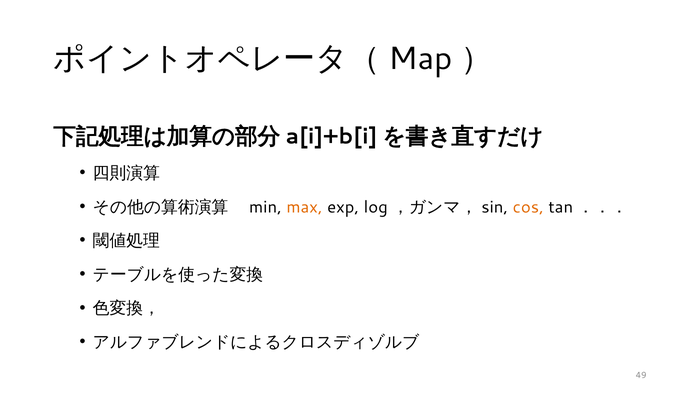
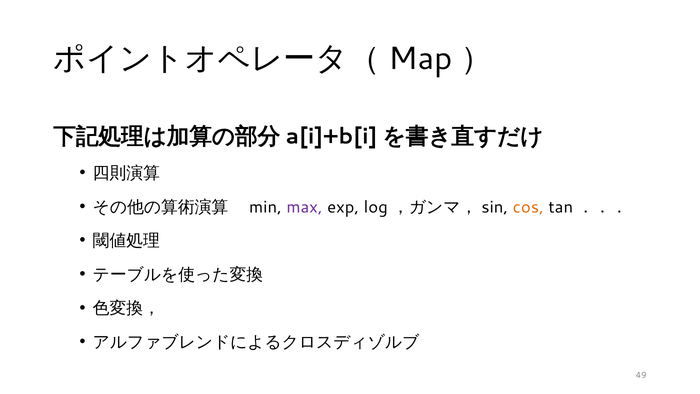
max colour: orange -> purple (304, 207)
